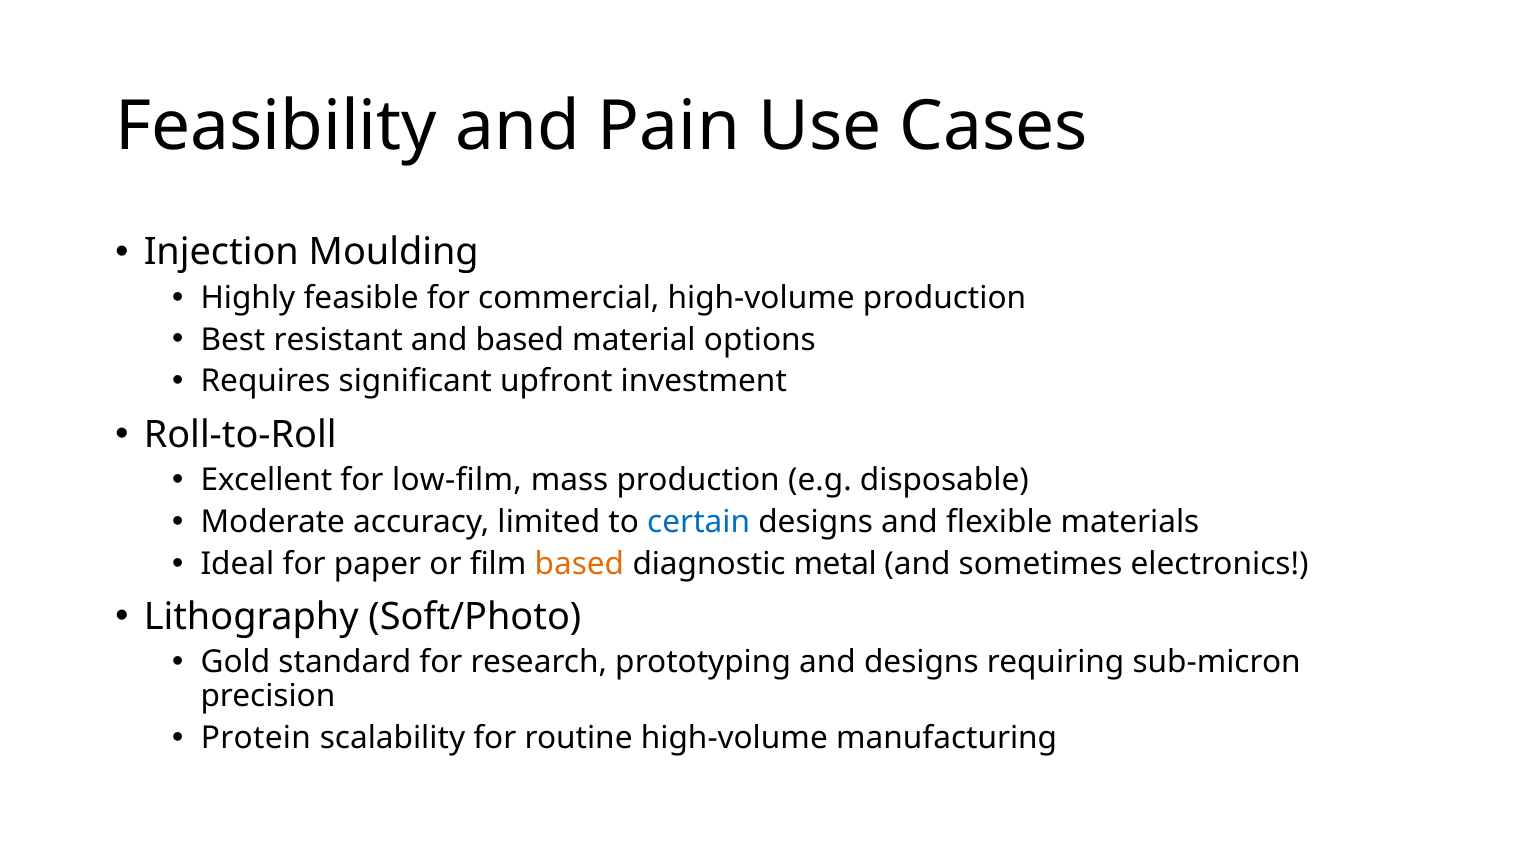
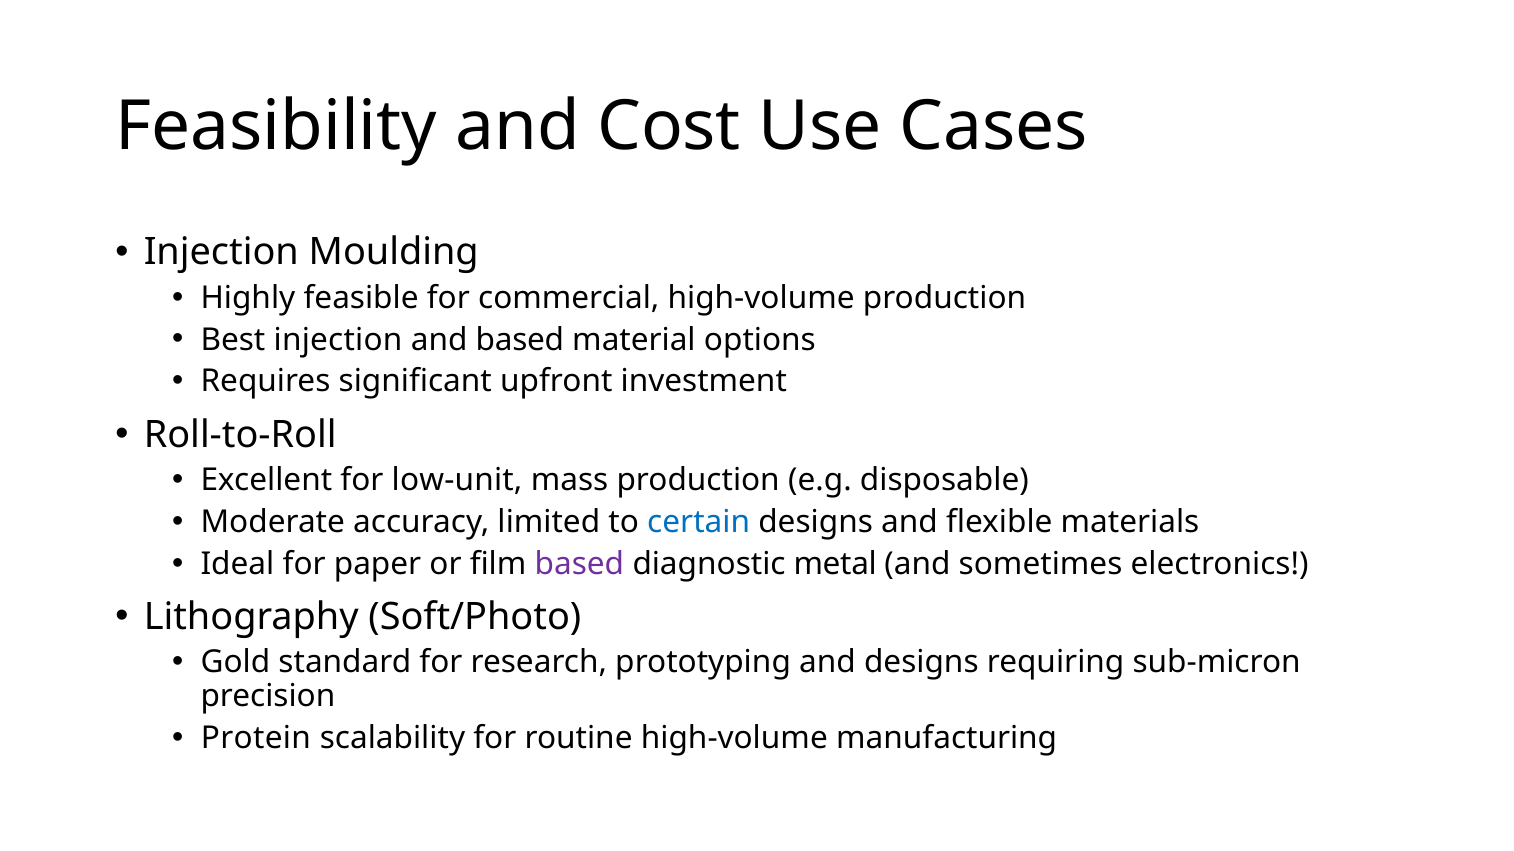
Pain: Pain -> Cost (669, 127)
Best resistant: resistant -> injection (338, 340)
low-film: low-film -> low-unit (457, 480)
based colour: orange -> purple (579, 564)
